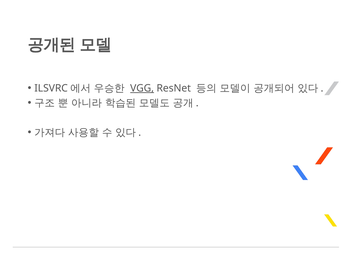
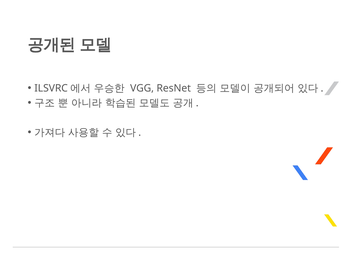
VGG underline: present -> none (142, 88)
